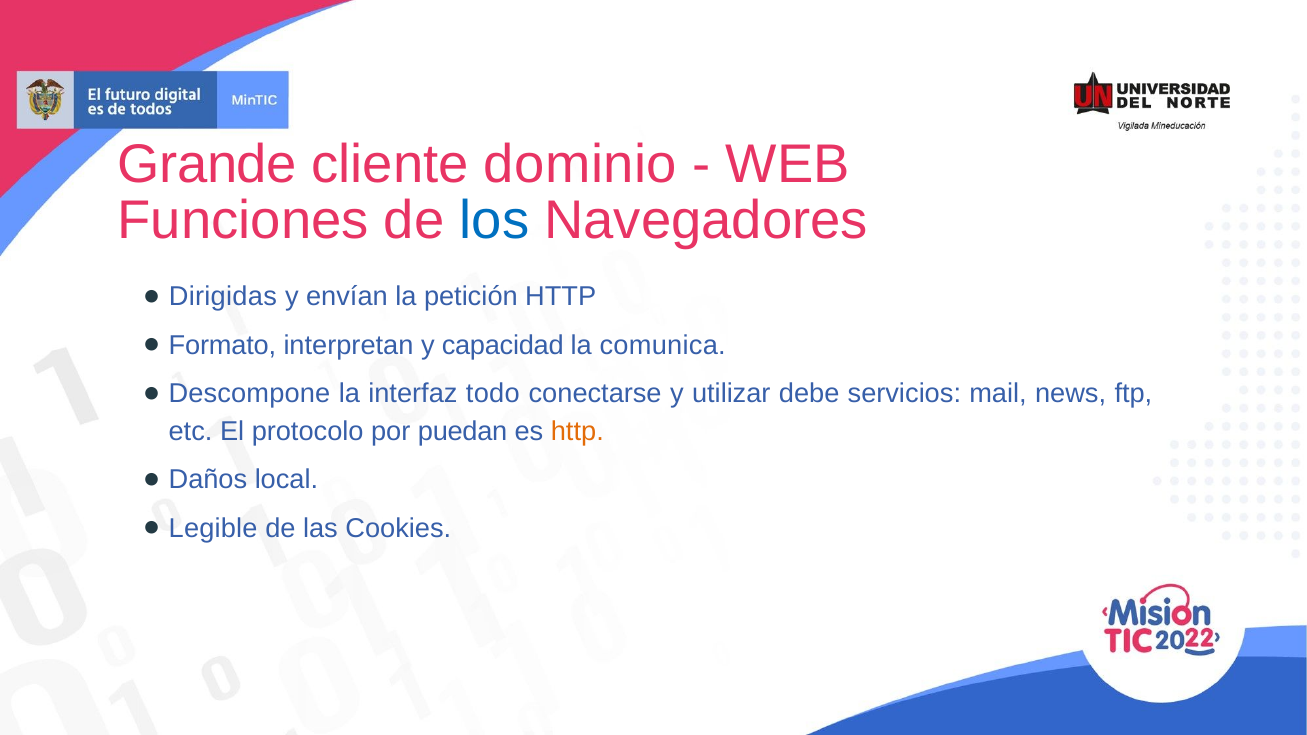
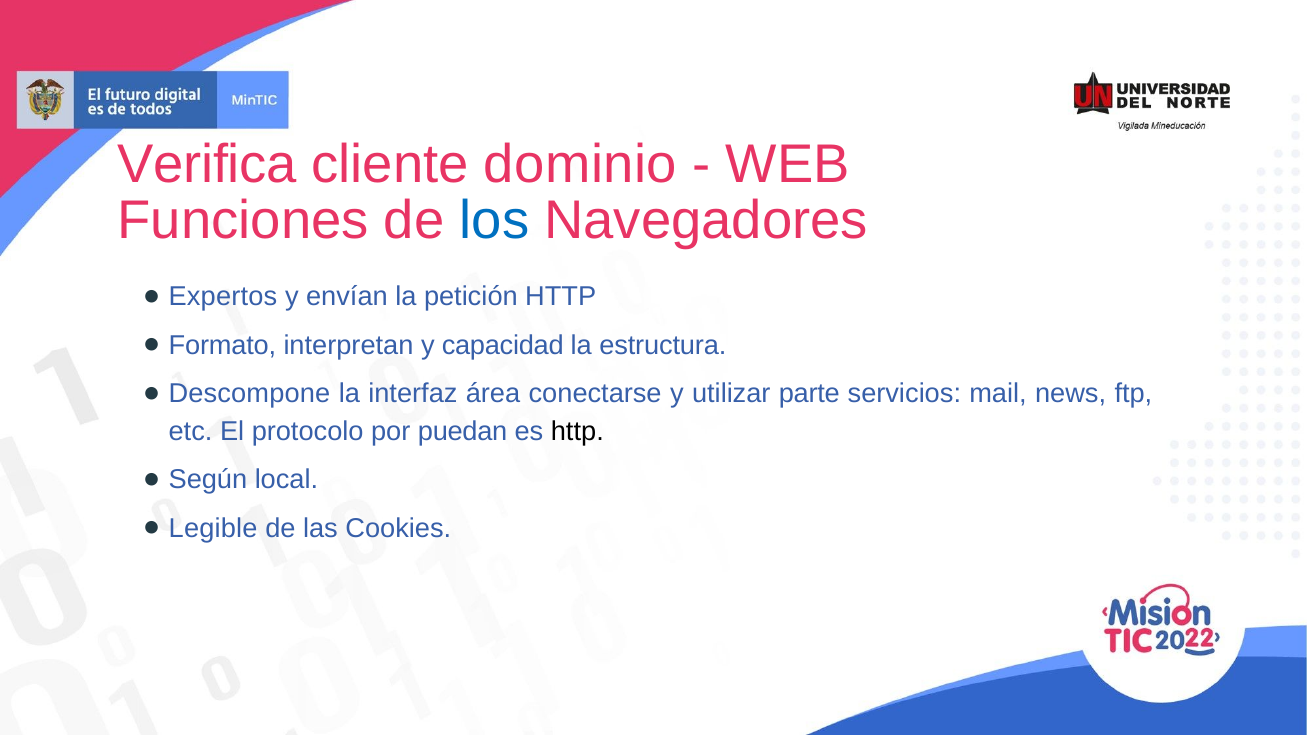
Grande: Grande -> Verifica (207, 165)
Dirigidas: Dirigidas -> Expertos (223, 297)
comunica: comunica -> estructura (663, 345)
todo: todo -> área (493, 394)
debe: debe -> parte (809, 394)
http colour: orange -> black (577, 431)
Daños: Daños -> Según (208, 480)
